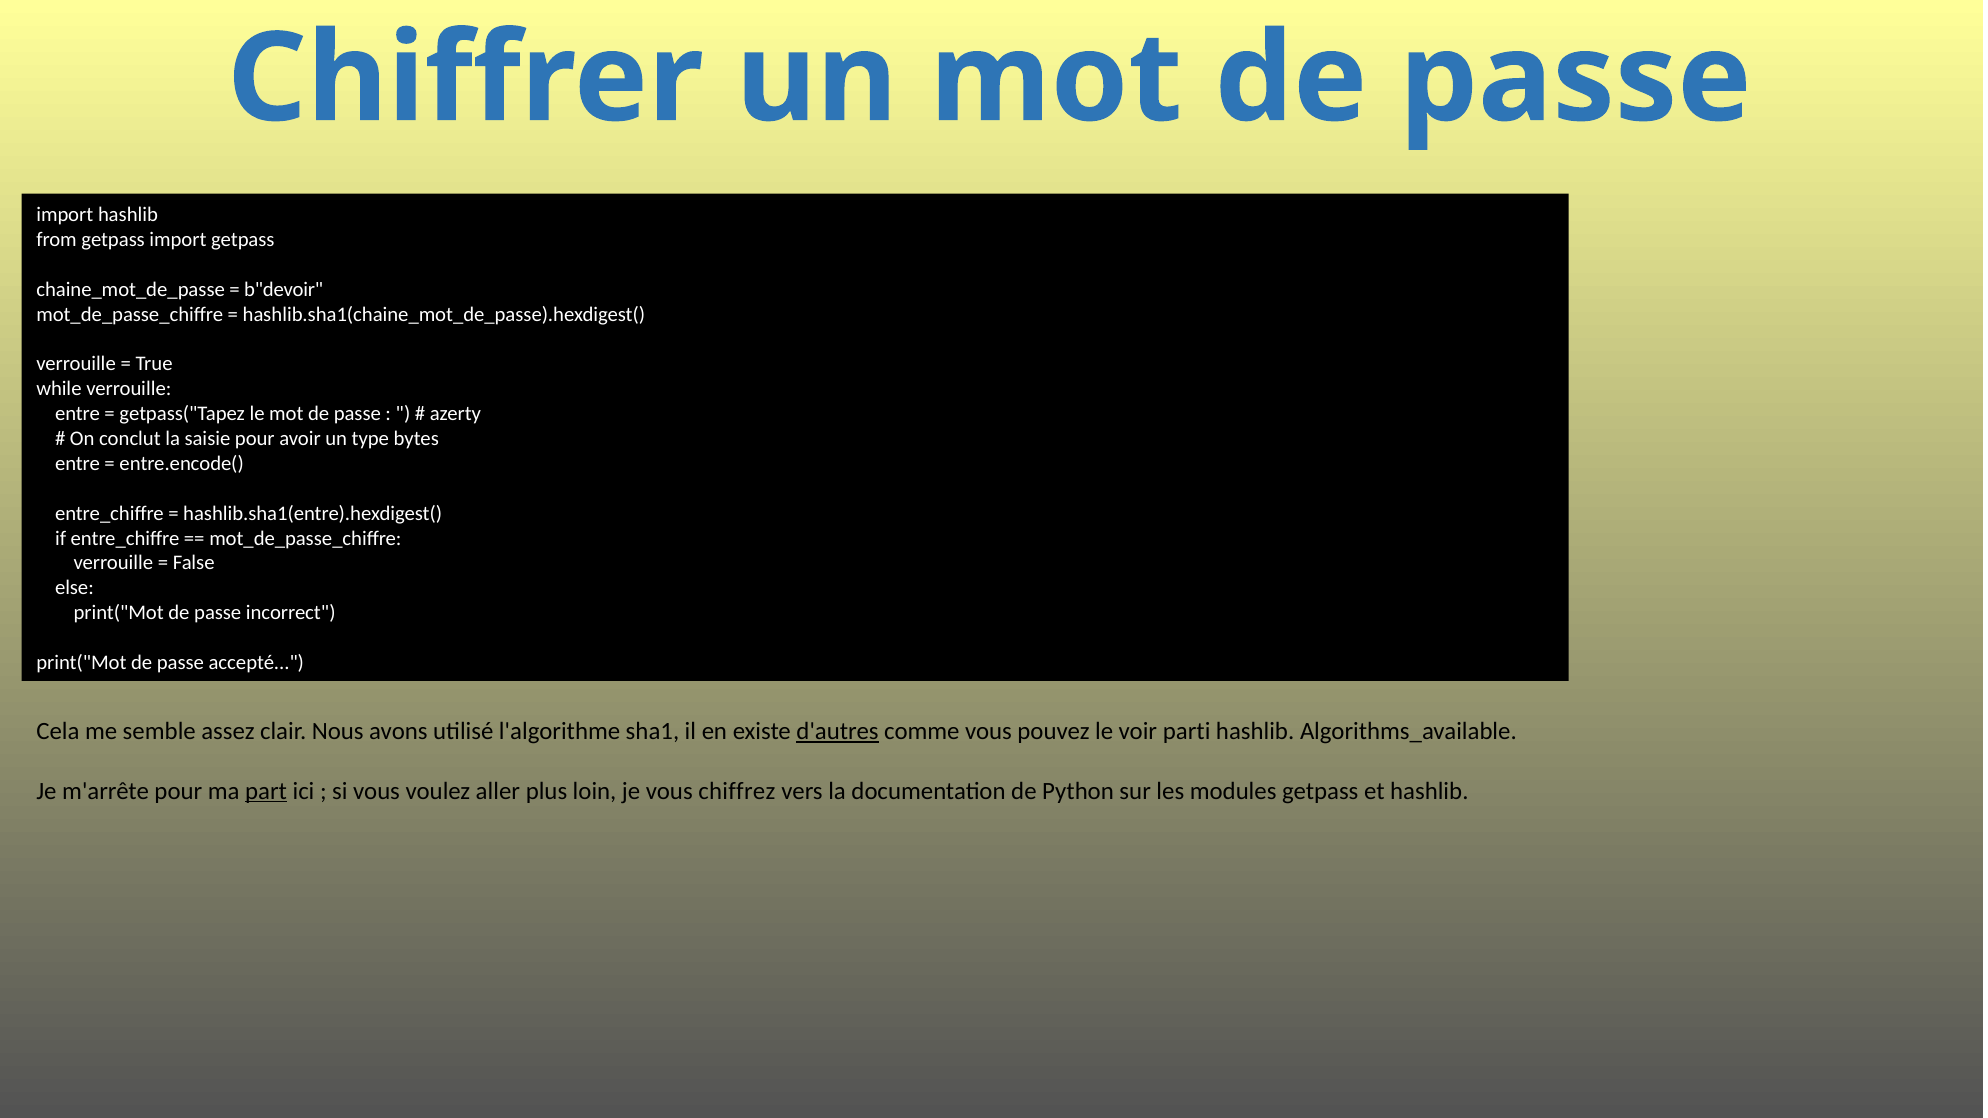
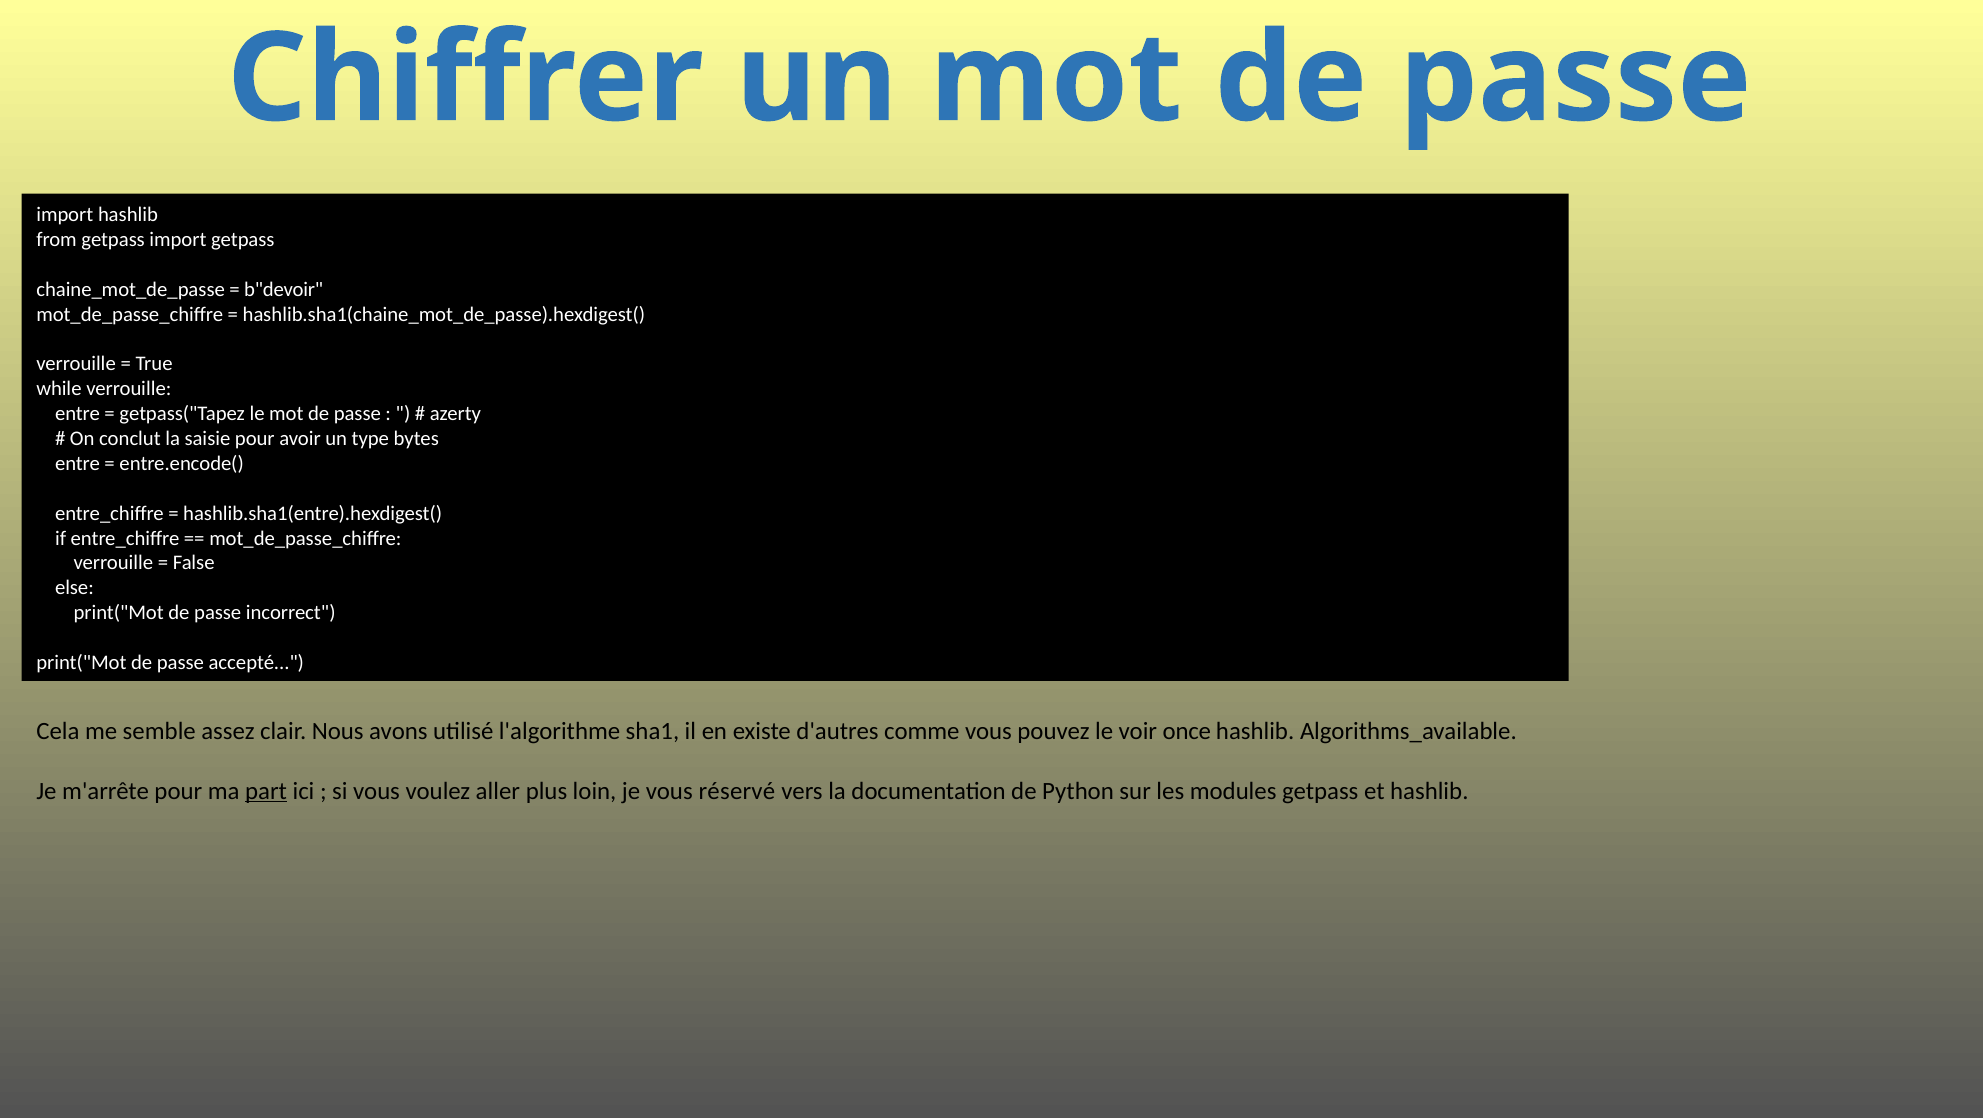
d'autres underline: present -> none (838, 732)
parti: parti -> once (1187, 732)
chiffrez: chiffrez -> réservé (737, 791)
